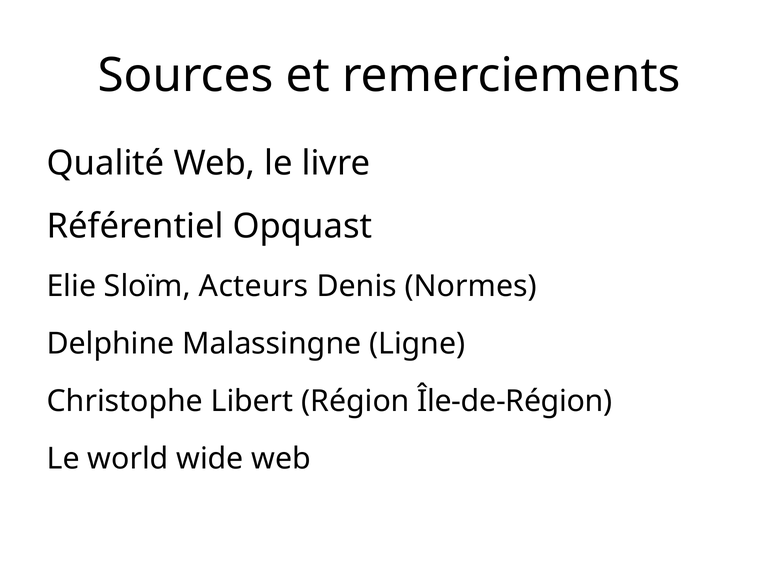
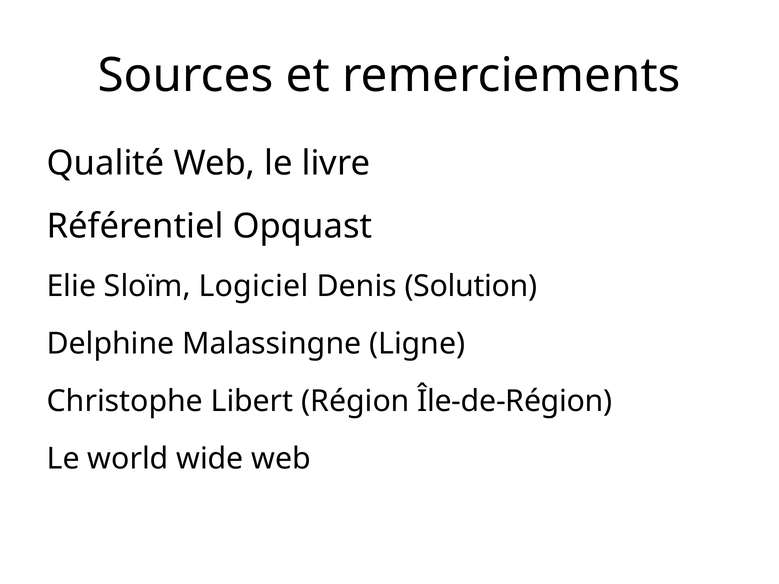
Acteurs: Acteurs -> Logiciel (254, 286)
Normes: Normes -> Solution (471, 286)
